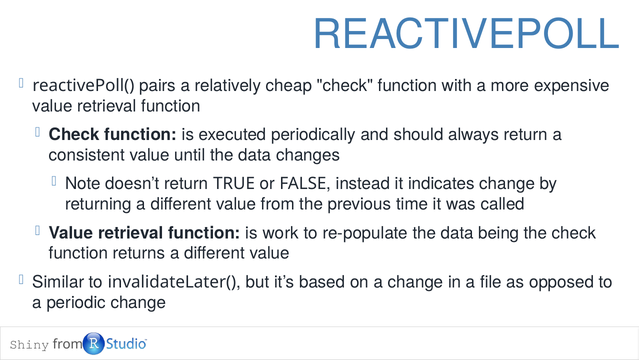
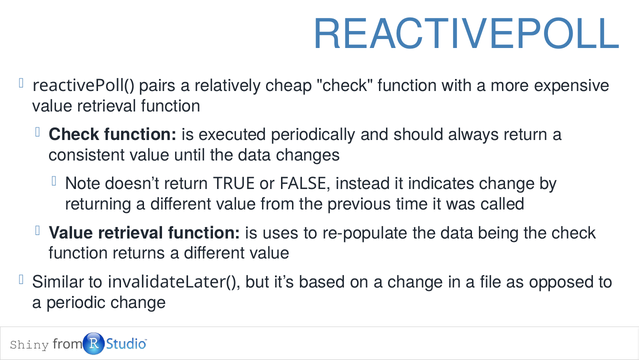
work: work -> uses (281, 233)
